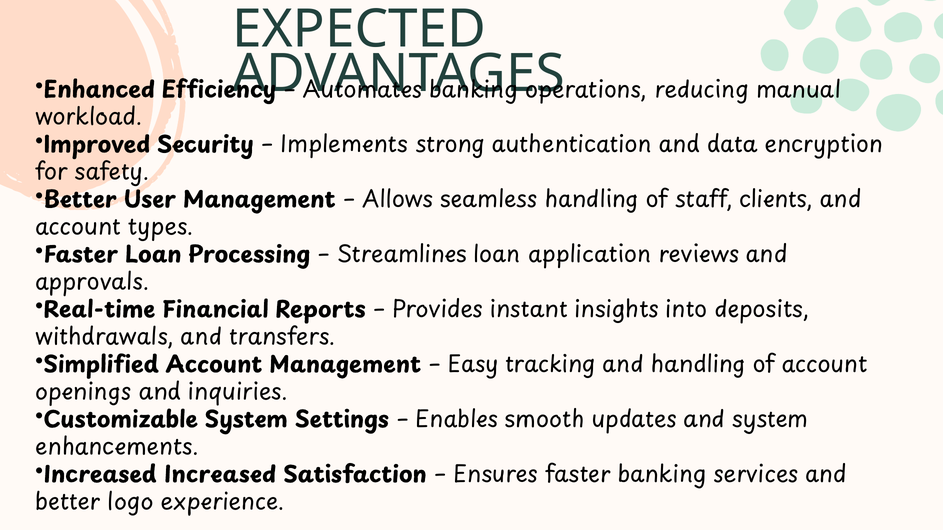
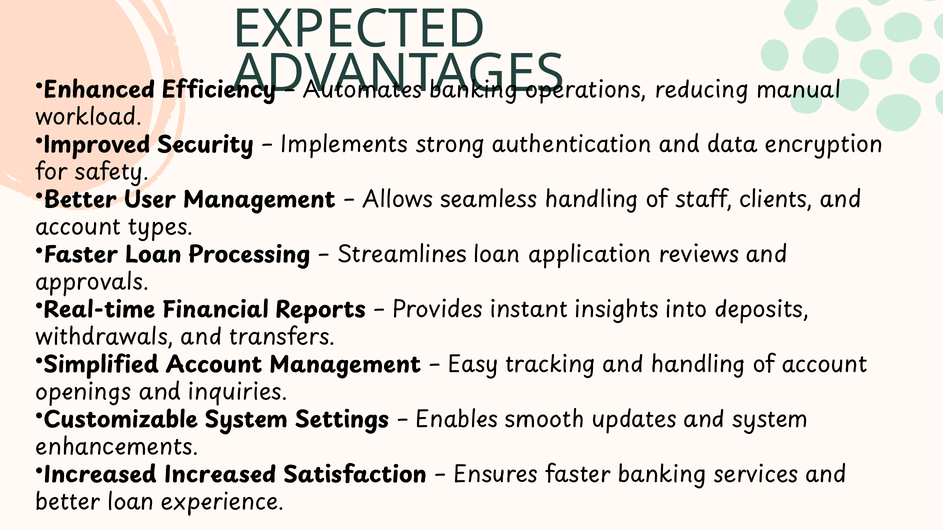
better logo: logo -> loan (131, 503)
